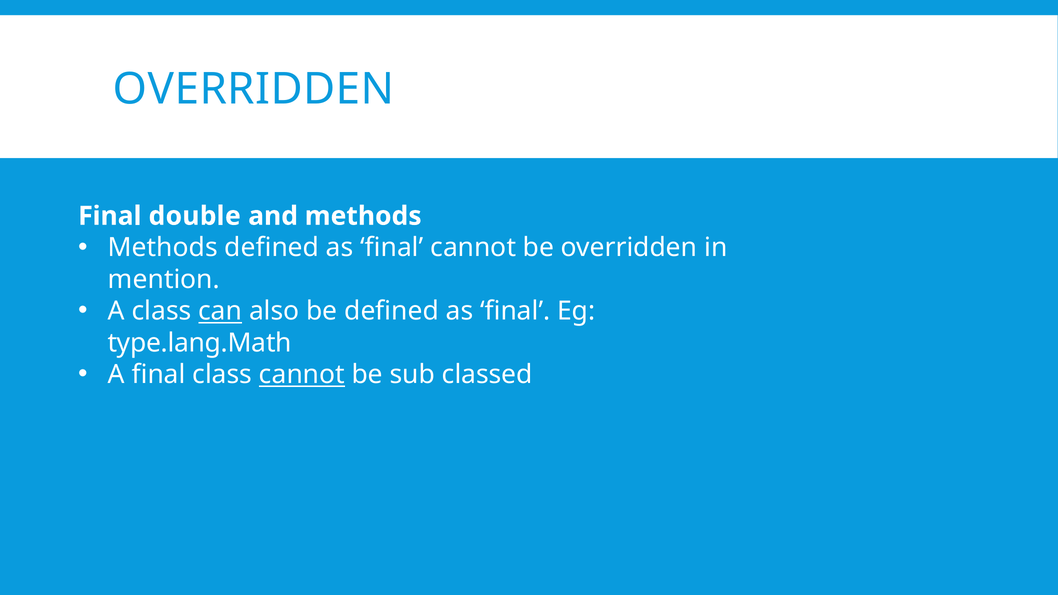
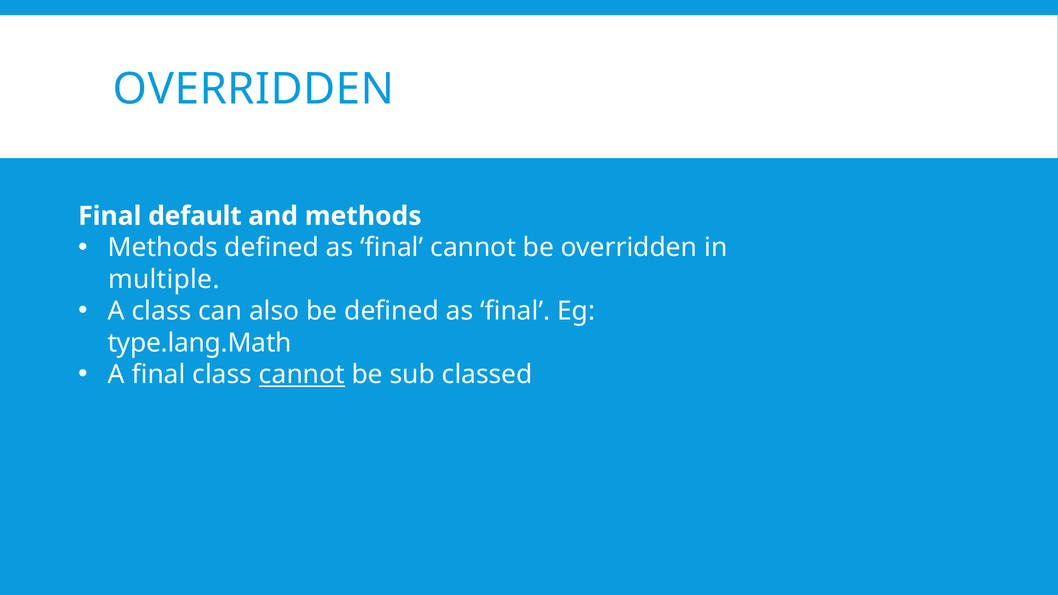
double: double -> default (195, 216)
mention: mention -> multiple (164, 280)
can underline: present -> none (220, 311)
